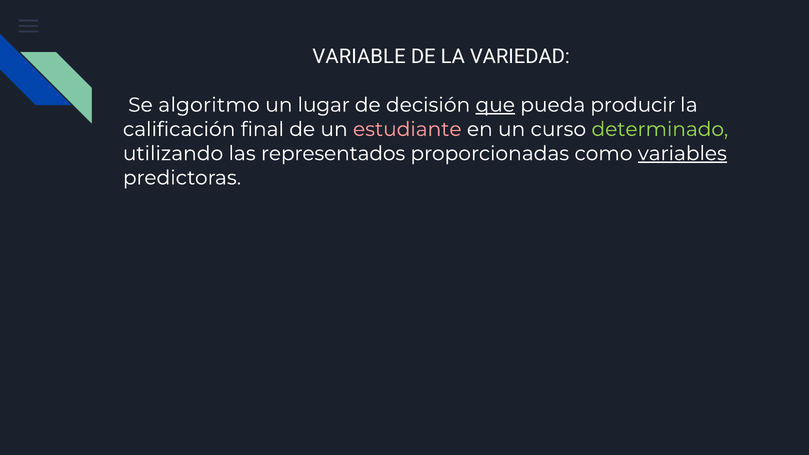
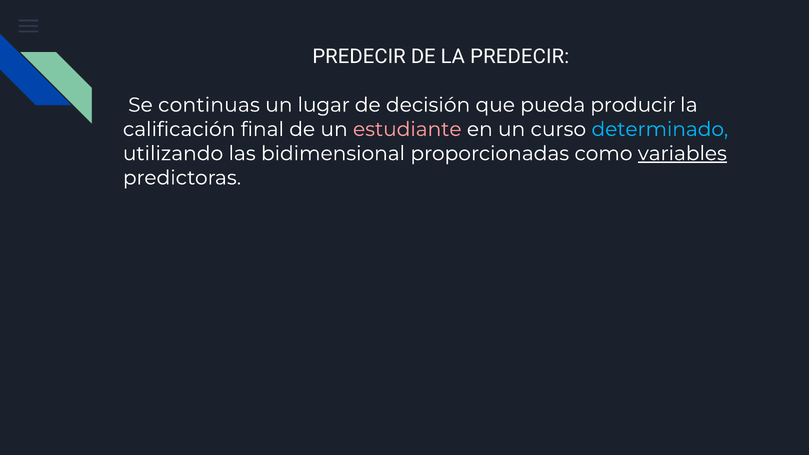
VARIABLE: VARIABLE -> PREDECIR (359, 56)
LA VARIEDAD: VARIEDAD -> PREDECIR (520, 56)
algoritmo: algoritmo -> continuas (209, 105)
que underline: present -> none (495, 105)
determinado colour: light green -> light blue (660, 129)
representados: representados -> bidimensional (333, 154)
